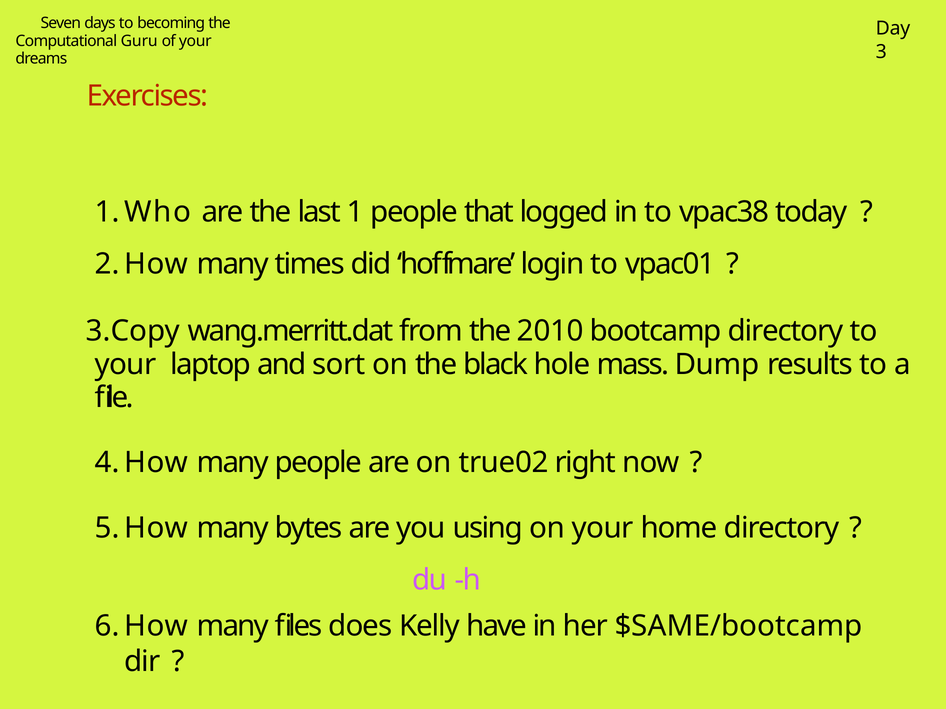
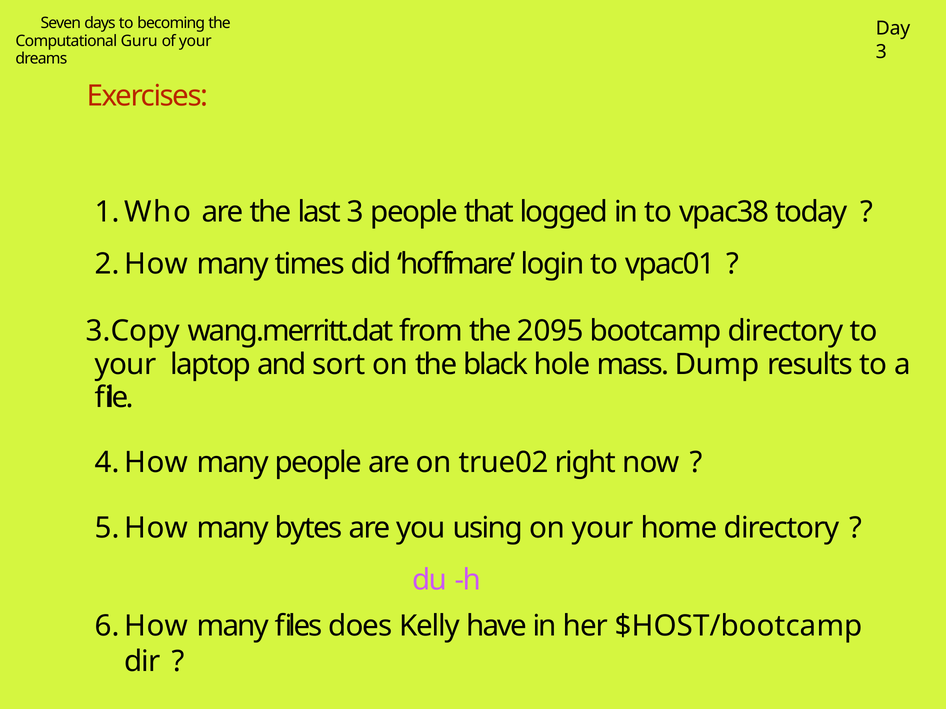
last 1: 1 -> 3 (355, 212)
2010: 2010 -> 2095 (550, 331)
$SAME/bootcamp: $SAME/bootcamp -> $HOST/bootcamp (739, 627)
